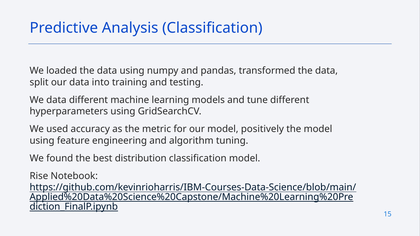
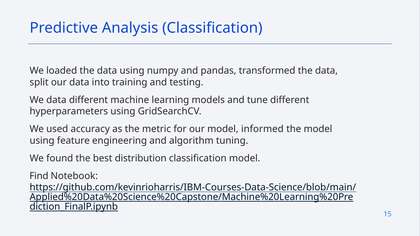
positively: positively -> informed (262, 129)
Rise: Rise -> Find (39, 176)
